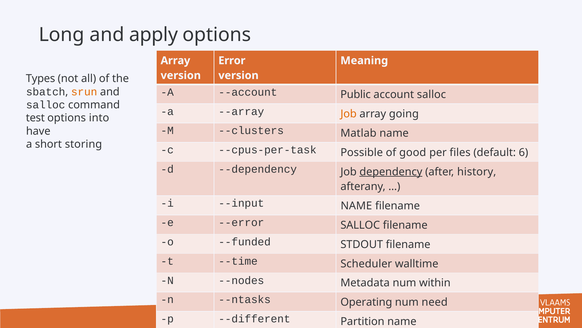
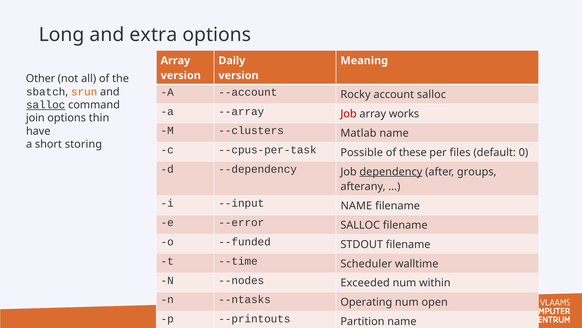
apply: apply -> extra (153, 35)
Error: Error -> Daily (232, 60)
Types: Types -> Other (41, 79)
Public: Public -> Rocky (356, 95)
salloc underline: none -> present (46, 105)
Job colour: orange -> red (349, 114)
going: going -> works (404, 114)
test: test -> join (35, 118)
into: into -> thin (99, 118)
good: good -> these (413, 152)
6: 6 -> 0 (523, 152)
history: history -> groups (477, 171)
Metadata: Metadata -> Exceeded (365, 282)
need: need -> open (435, 302)
--different: --different -> --printouts (254, 318)
